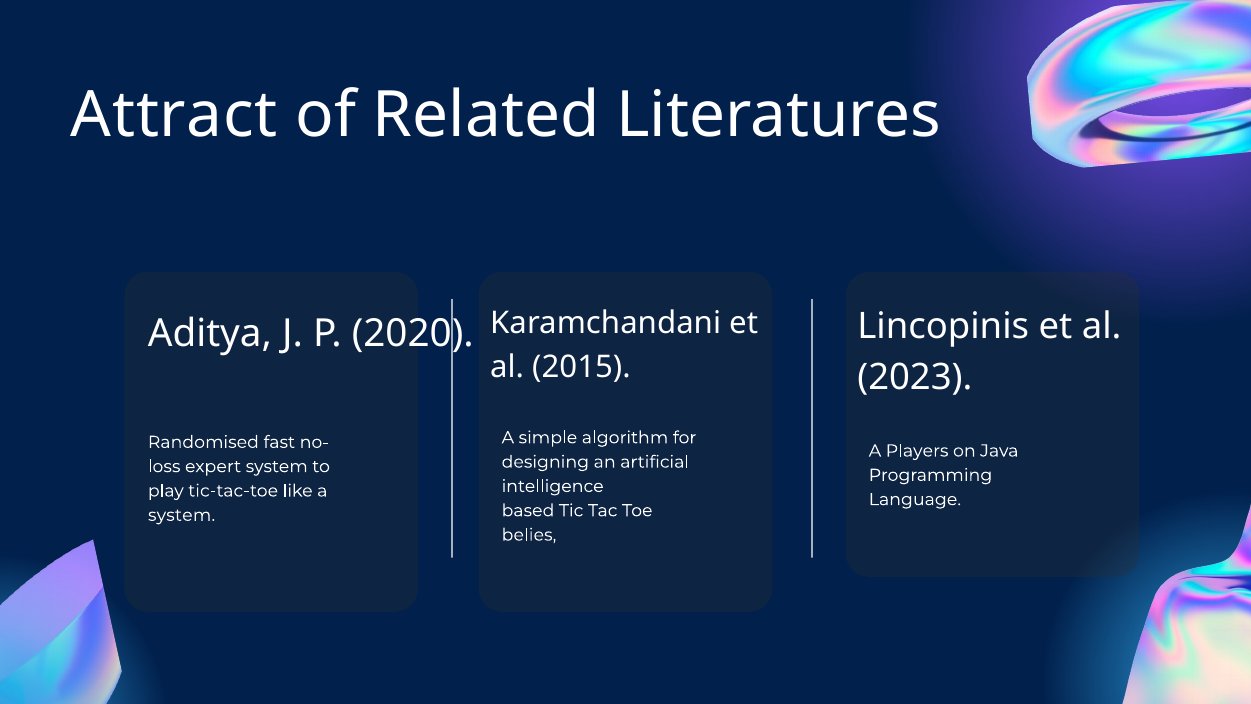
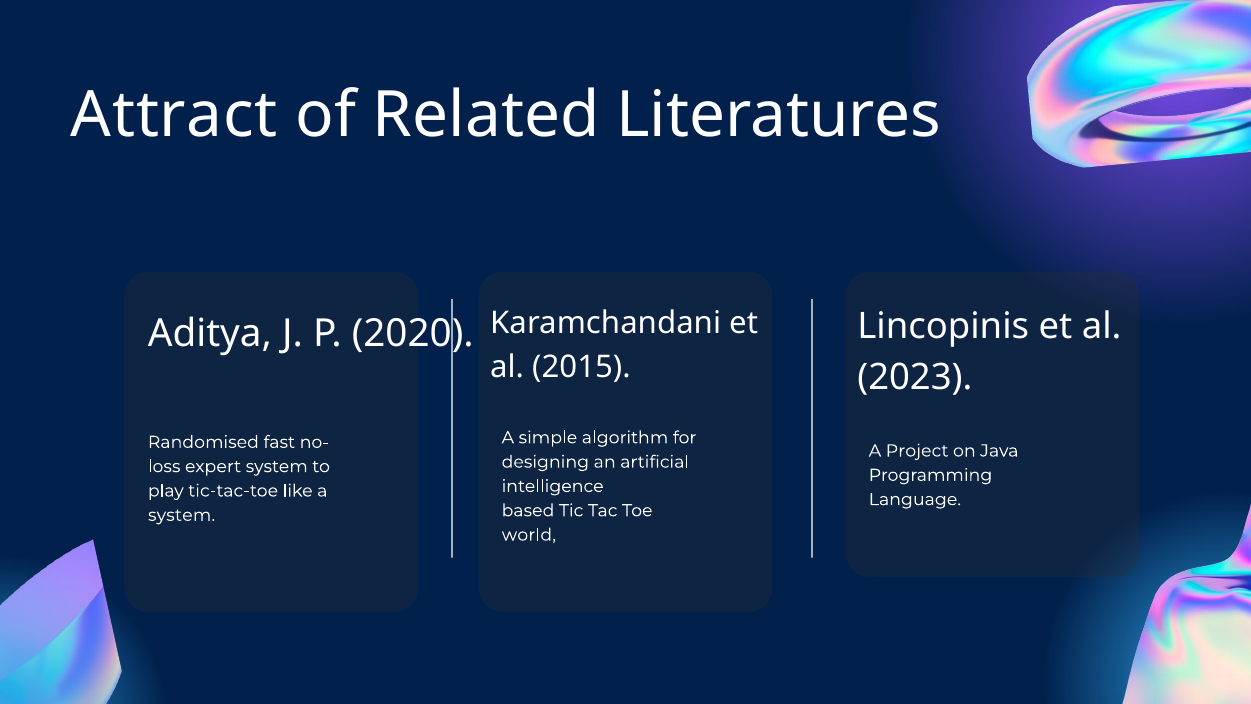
Players: Players -> Project (917, 451)
belies: belies -> world (529, 535)
